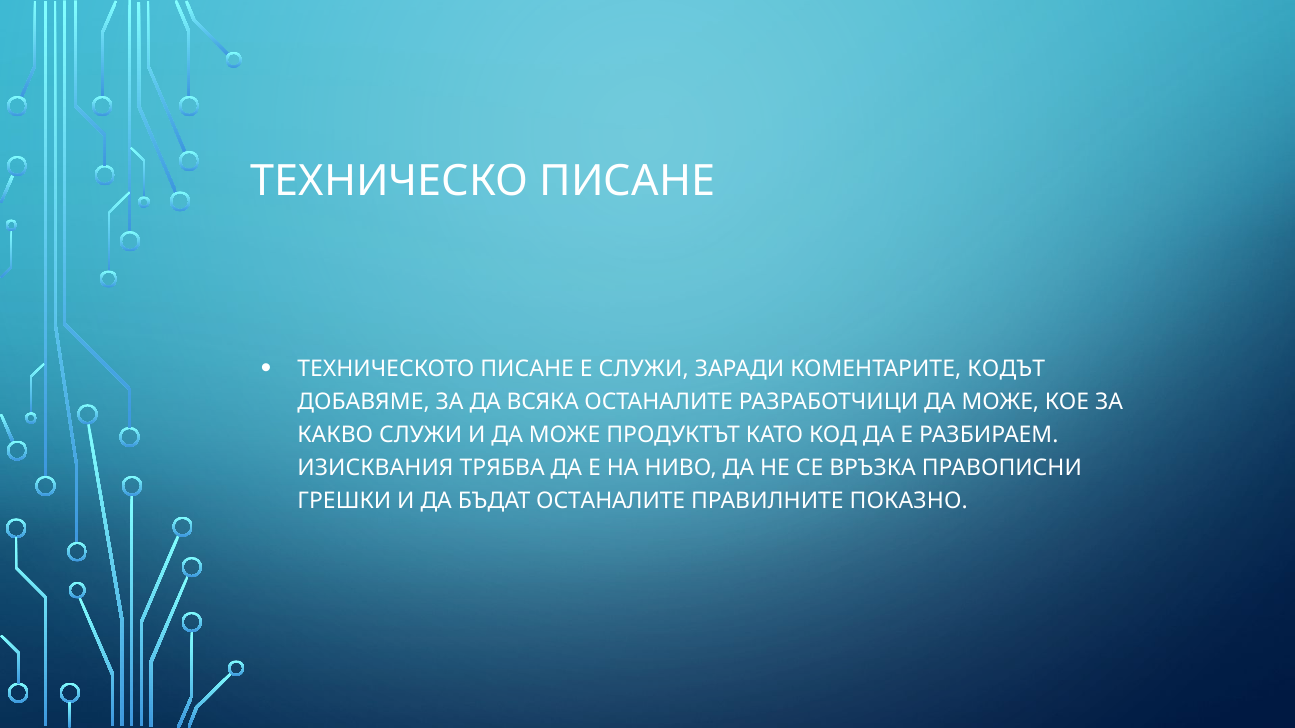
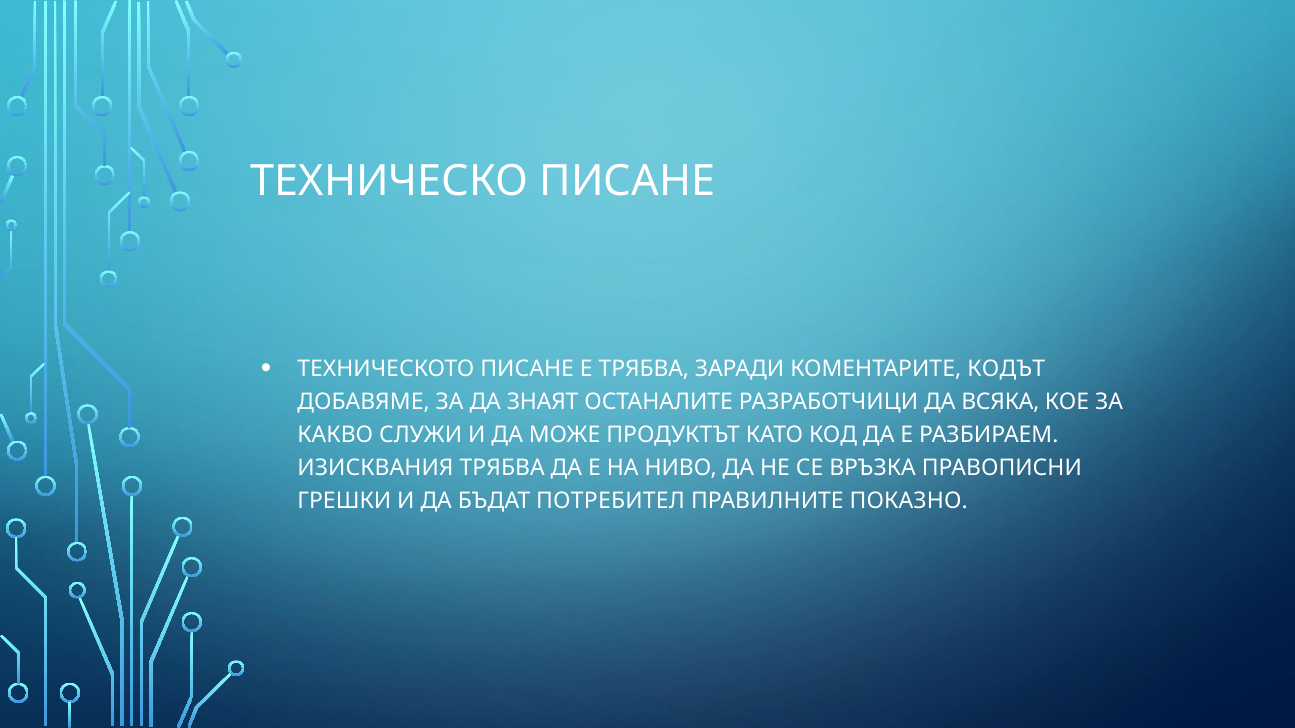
Е СЛУЖИ: СЛУЖИ -> ТРЯБВА (644, 369)
ВСЯКА: ВСЯКА -> ЗНАЯТ (543, 402)
РАЗРАБОТЧИЦИ ДА МОЖЕ: МОЖЕ -> ВСЯКА (1000, 402)
БЪДАТ ОСТАНАЛИТЕ: ОСТАНАЛИТЕ -> ПОТРЕБИТЕЛ (611, 501)
